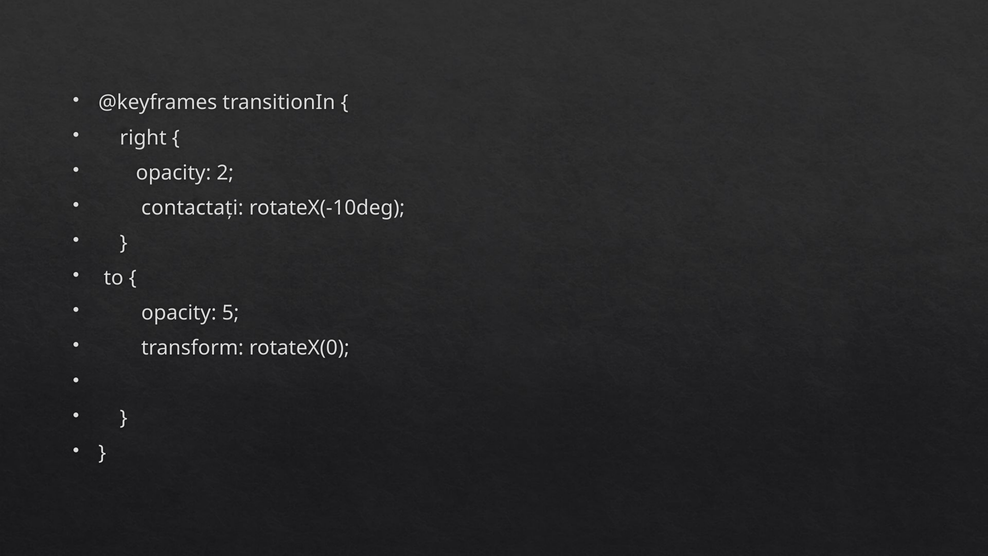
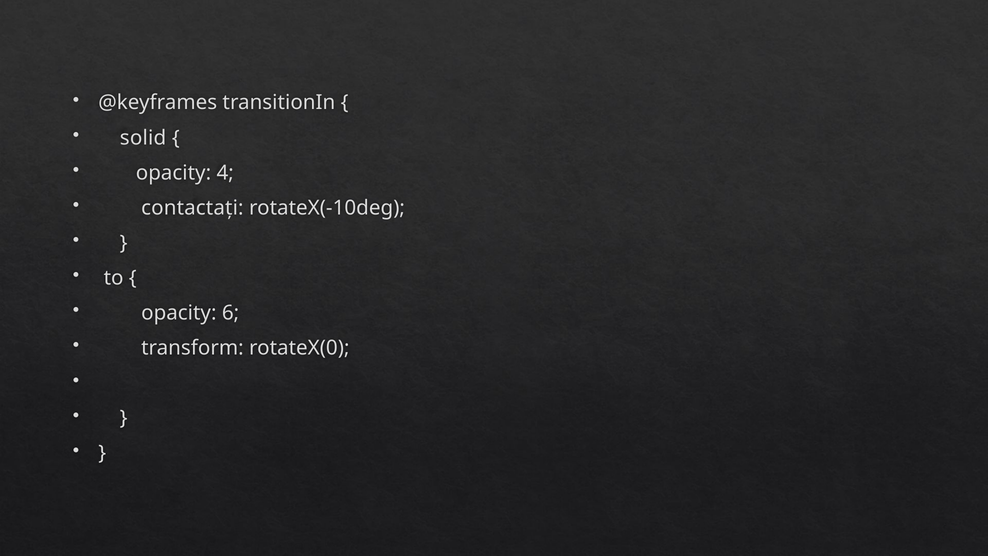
right: right -> solid (143, 138)
2: 2 -> 4 (225, 173)
5: 5 -> 6 (231, 313)
